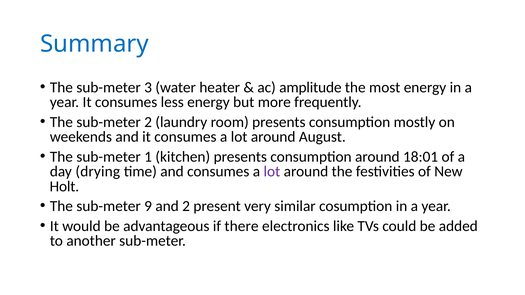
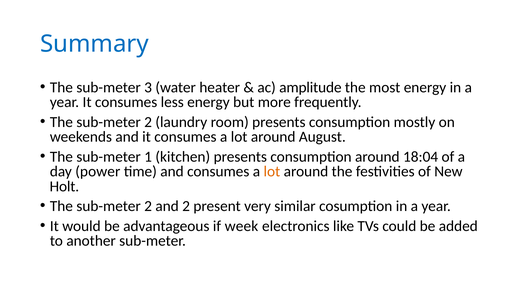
18:01: 18:01 -> 18:04 (421, 157)
drying: drying -> power (98, 172)
lot colour: purple -> orange (272, 172)
9: 9 -> 2 (148, 206)
there: there -> week (241, 226)
